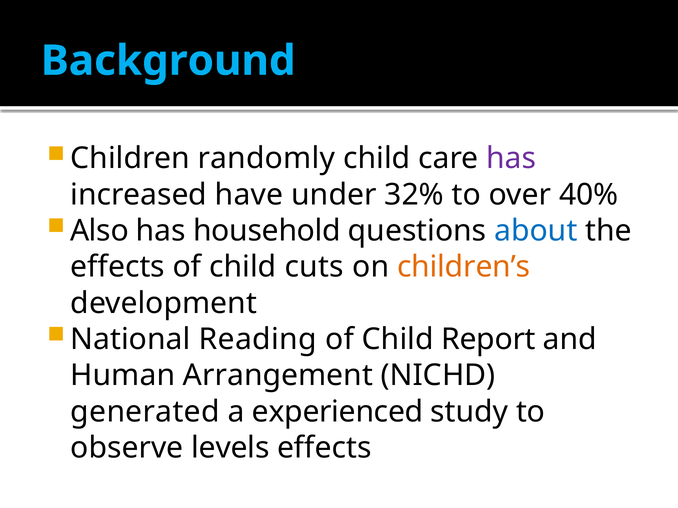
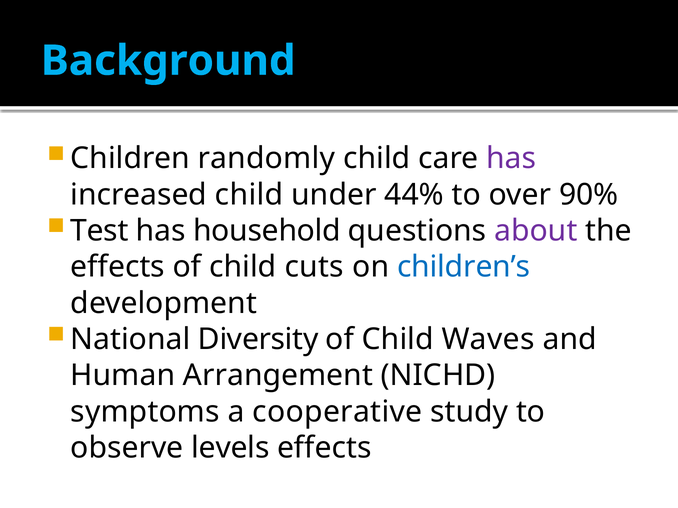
increased have: have -> child (249, 195)
32%: 32% -> 44% (414, 195)
40%: 40% -> 90% (589, 195)
Also: Also -> Test (99, 231)
about colour: blue -> purple (536, 231)
children’s colour: orange -> blue (464, 267)
Reading: Reading -> Diversity (258, 340)
Report: Report -> Waves (488, 340)
generated: generated -> symptoms (145, 412)
experienced: experienced -> cooperative (337, 412)
